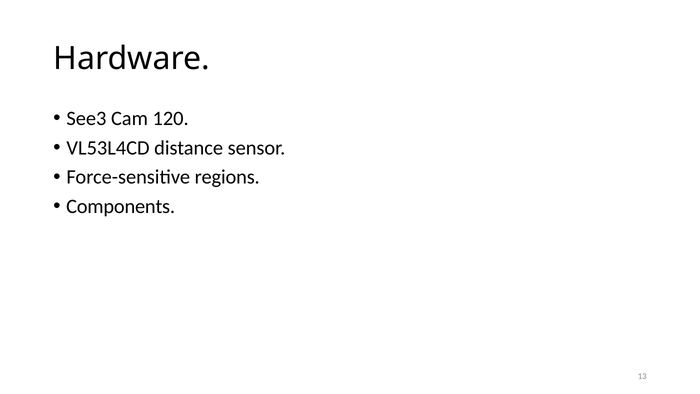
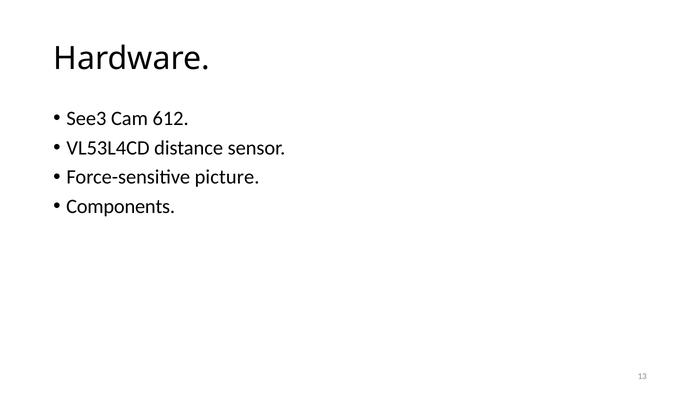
120: 120 -> 612 (171, 118)
regions: regions -> picture (227, 177)
